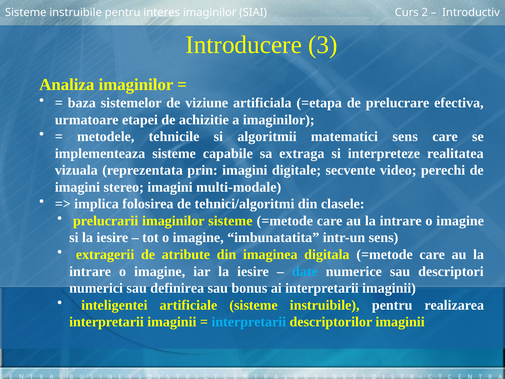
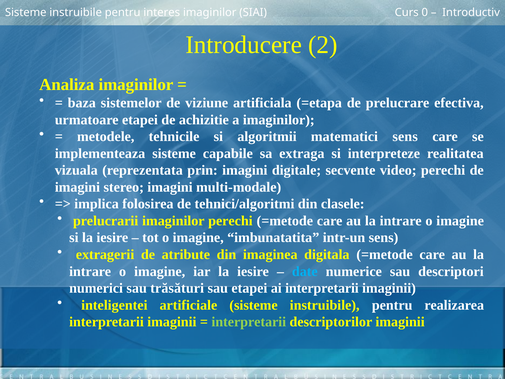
2: 2 -> 0 (425, 13)
3: 3 -> 2 (323, 45)
imaginilor sisteme: sisteme -> perechi (230, 221)
definirea: definirea -> trăsături (177, 288)
sau bonus: bonus -> etapei (249, 288)
interpretarii colour: light blue -> light green (249, 322)
